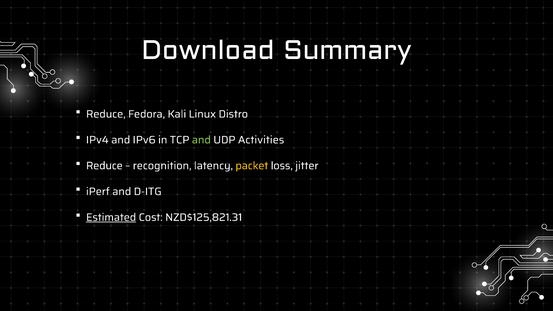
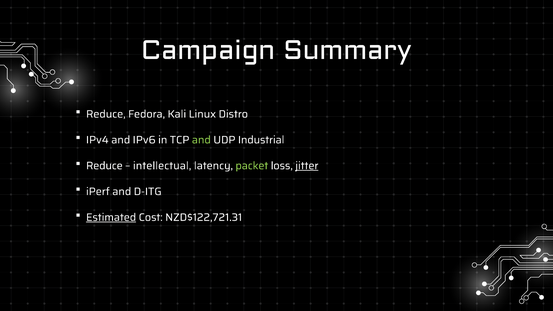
Download: Download -> Campaign (208, 50)
Activities: Activities -> Industrial (261, 140)
recognition: recognition -> intellectual (162, 166)
packet colour: yellow -> light green (252, 166)
jitter underline: none -> present (307, 166)
NZD$125,821.31: NZD$125,821.31 -> NZD$122,721.31 (204, 217)
